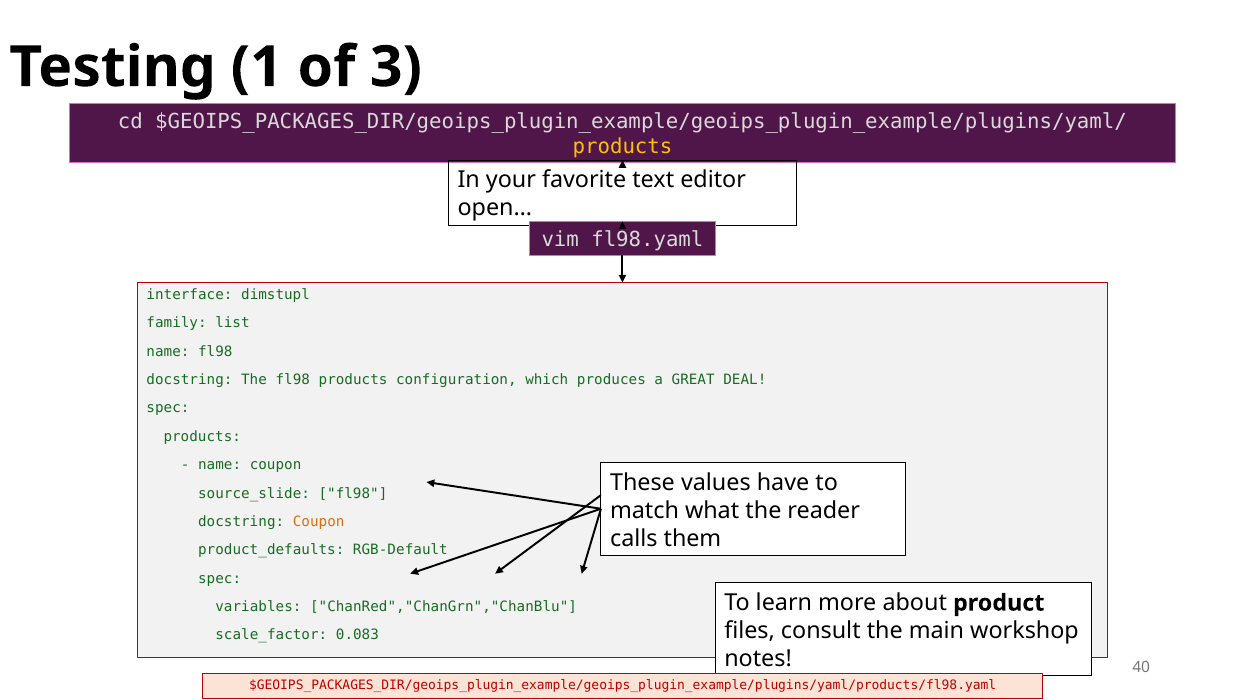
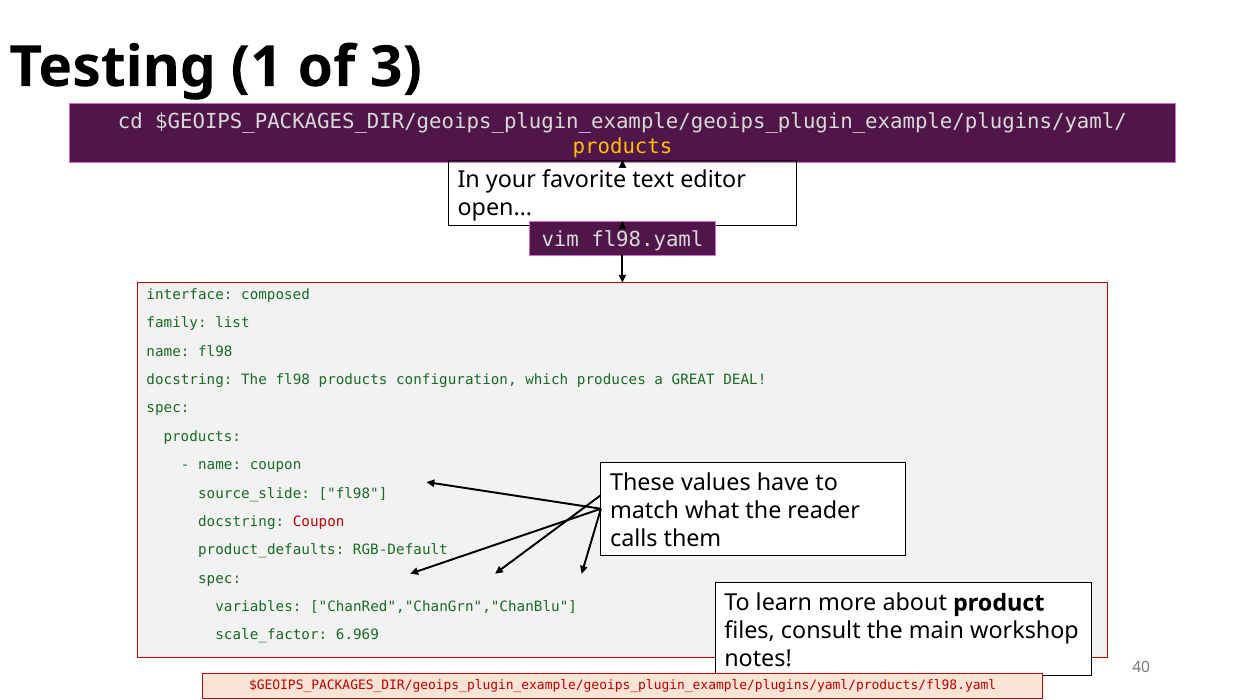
dimstupl: dimstupl -> composed (276, 295)
Coupon colour: orange -> red (319, 522)
0.083: 0.083 -> 6.969 (357, 635)
